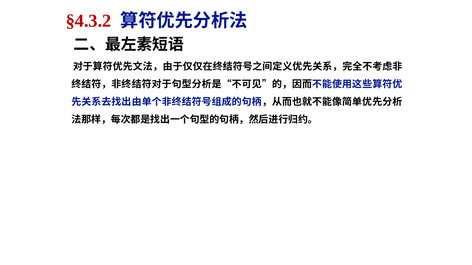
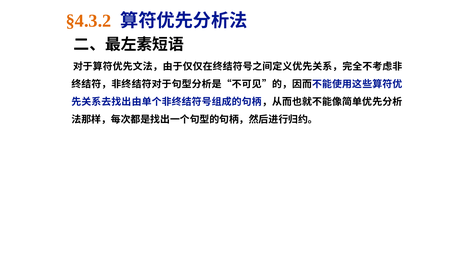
§4.3.2 colour: red -> orange (89, 21)
